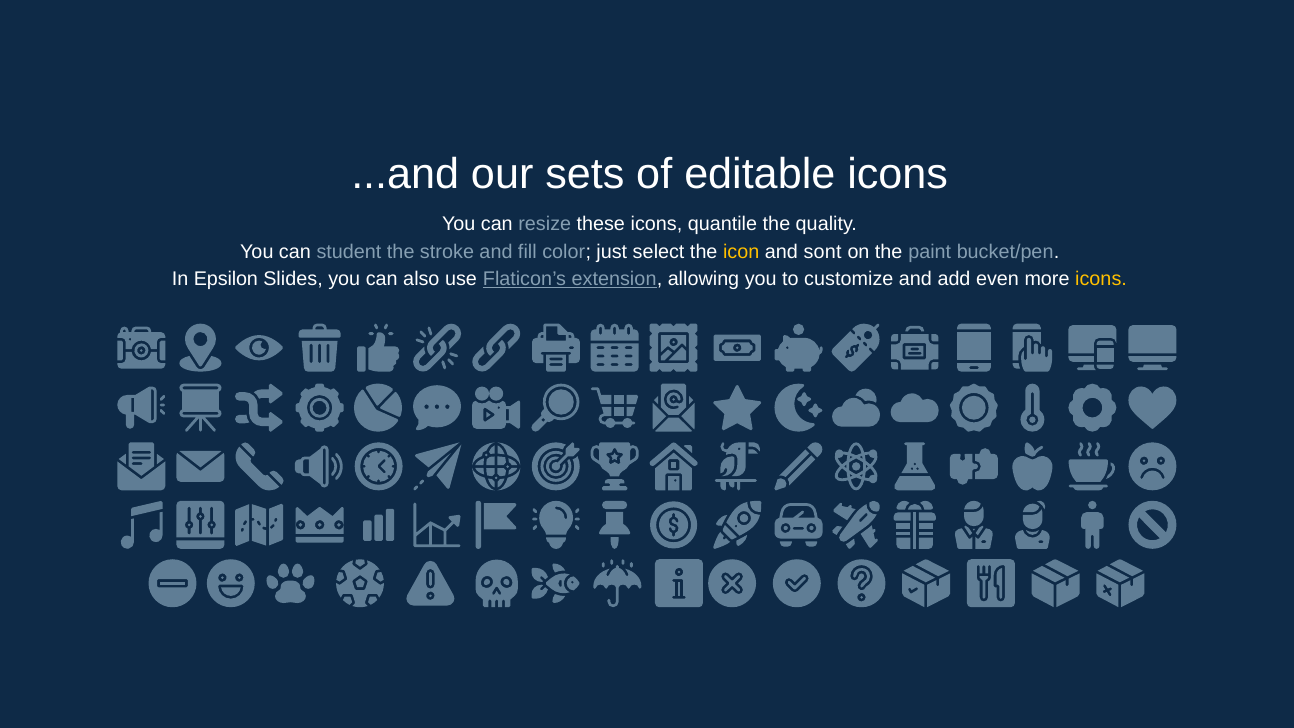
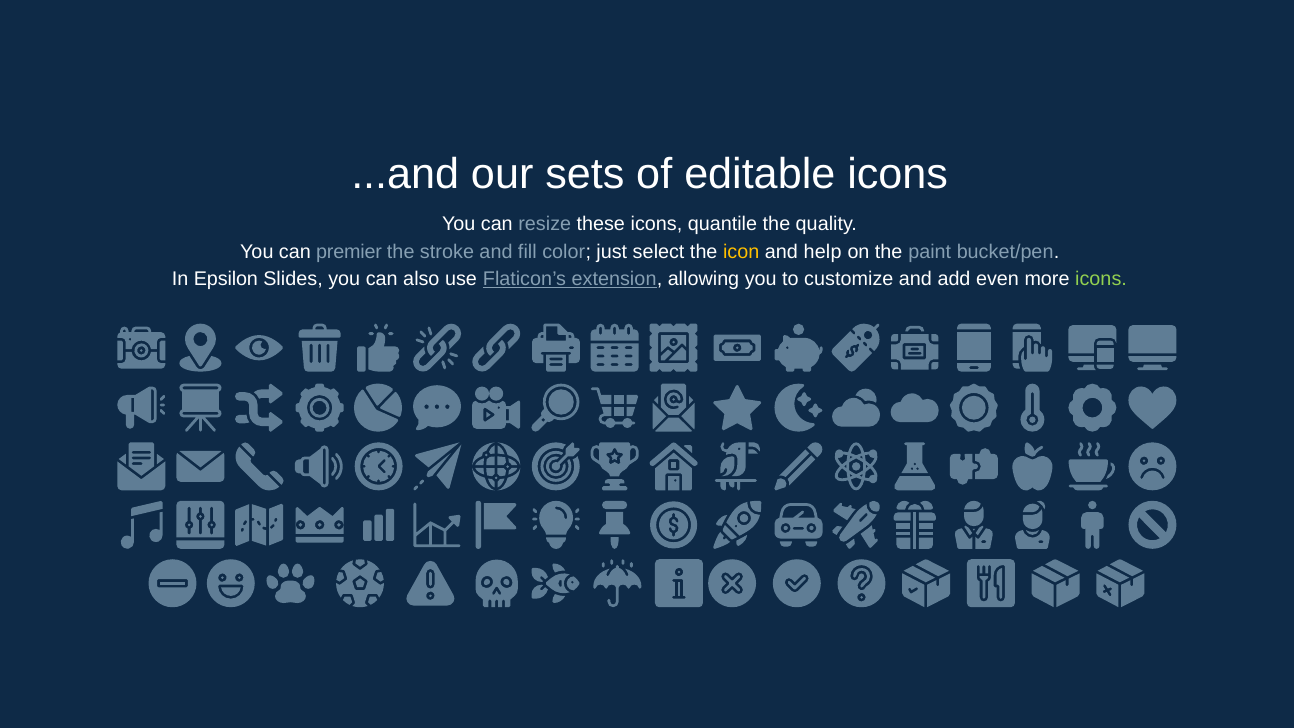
student: student -> premier (349, 251)
sont: sont -> help (823, 251)
icons colour: yellow -> light green (1101, 279)
